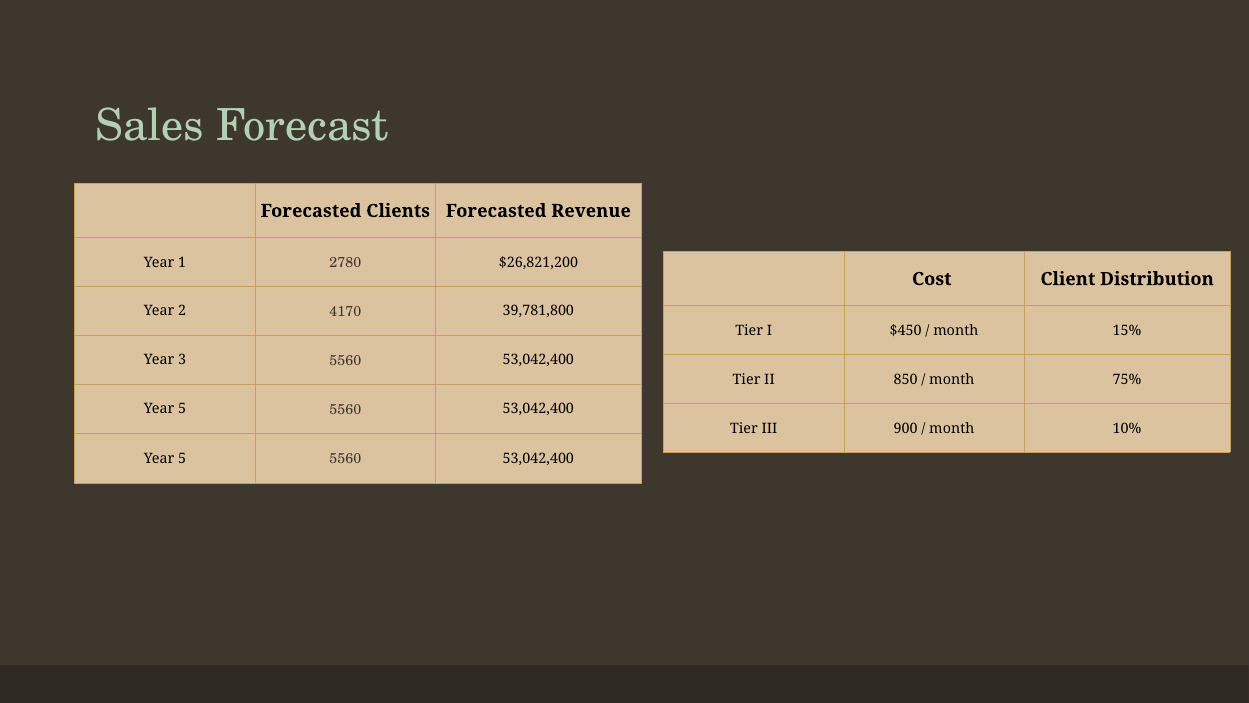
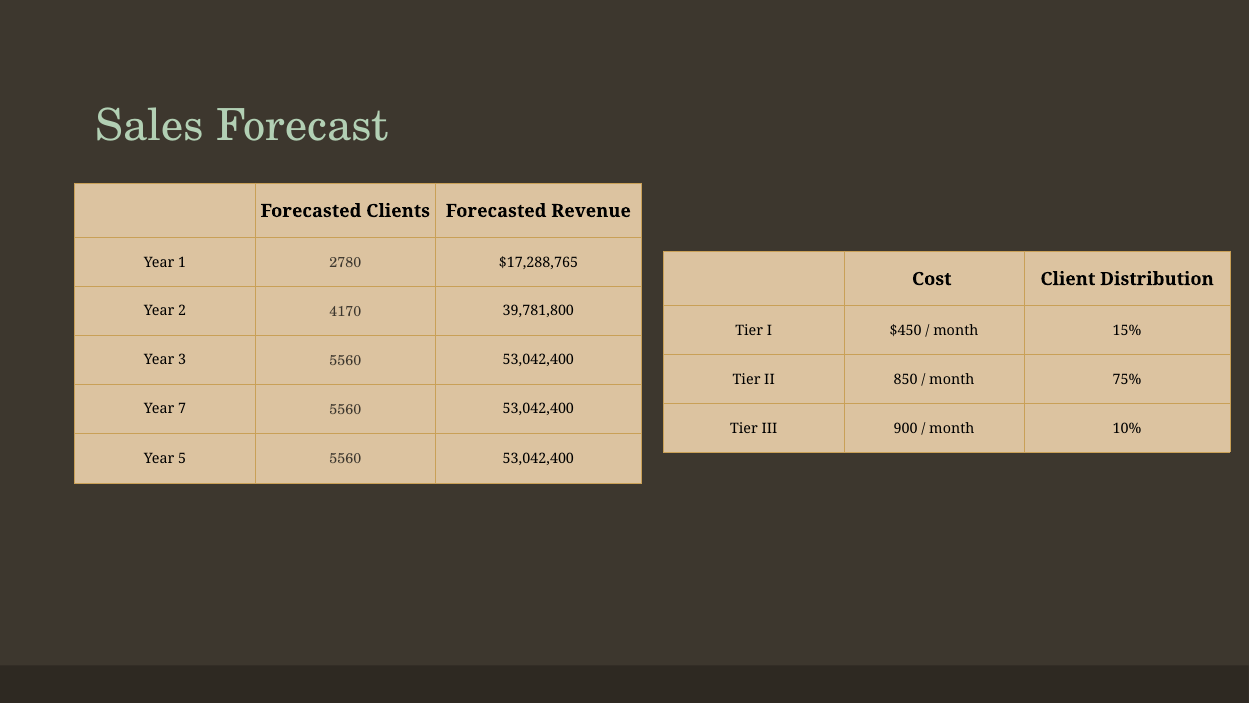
$26,821,200: $26,821,200 -> $17,288,765 (538, 262)
5: 5 -> 7 (182, 409)
